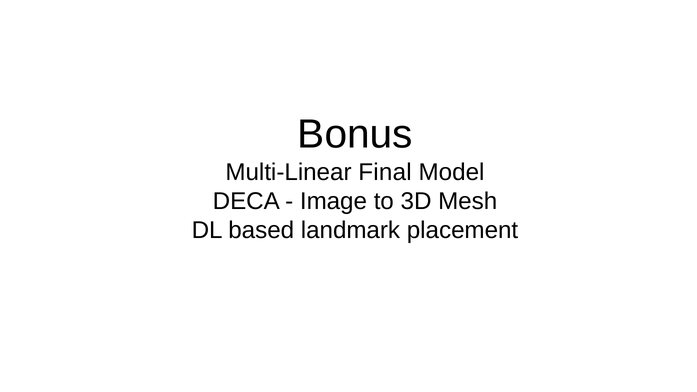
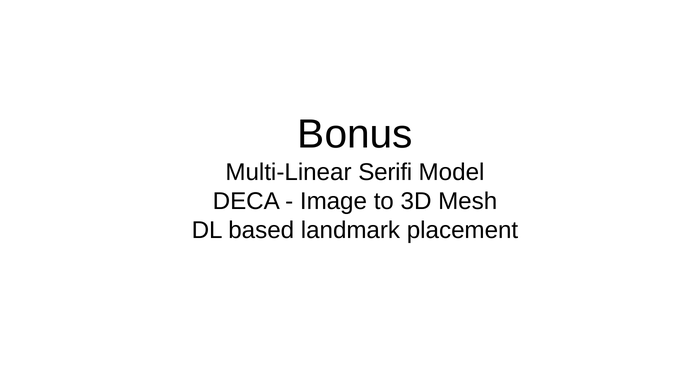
Final: Final -> Serifi (385, 172)
